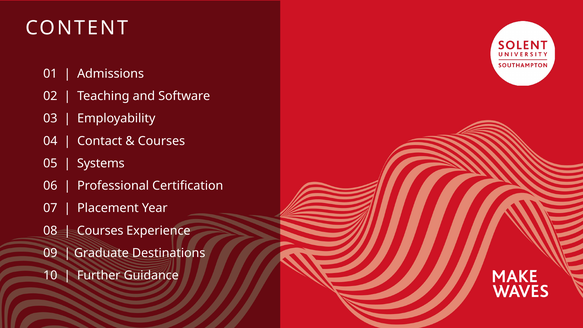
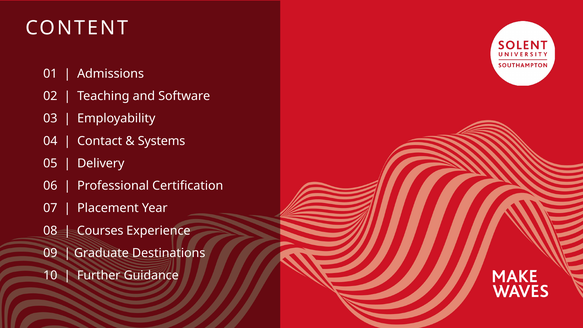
Courses: Courses -> Systems (162, 141)
Systems: Systems -> Delivery (101, 163)
